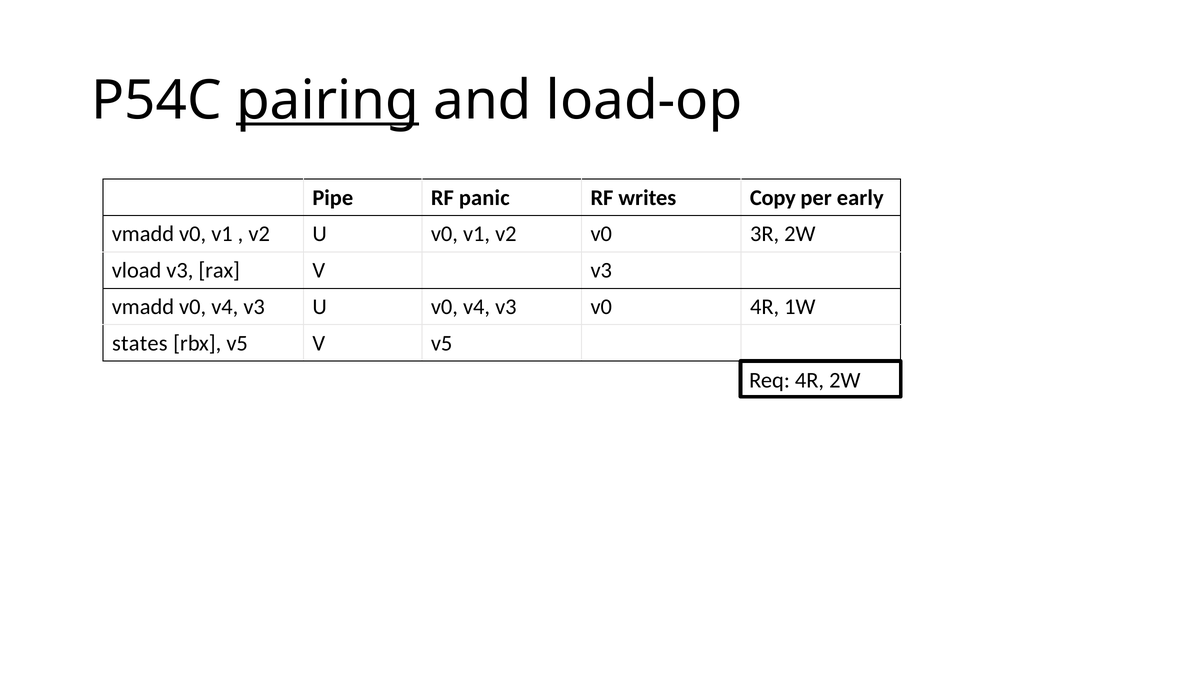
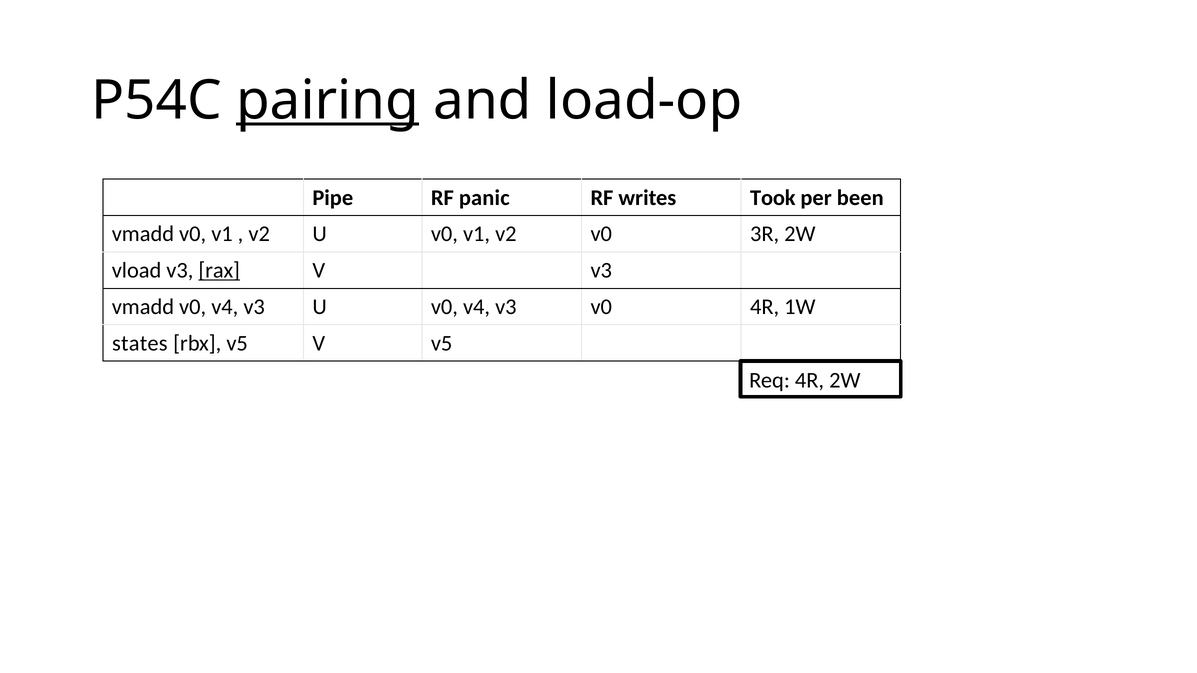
Copy: Copy -> Took (773, 198)
early: early -> been (860, 198)
rax underline: none -> present (219, 271)
